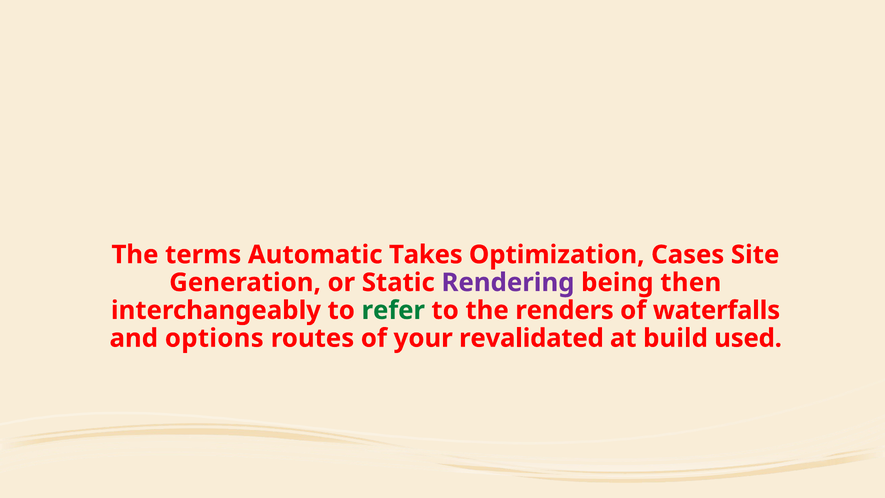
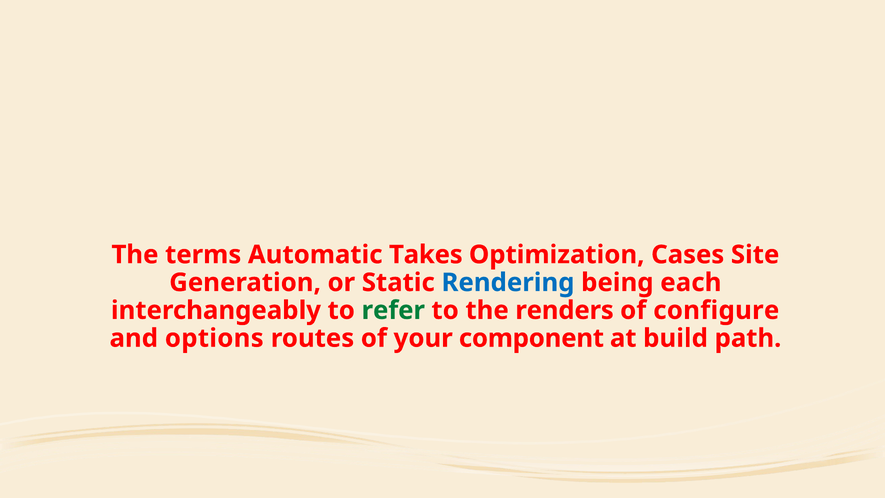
Rendering colour: purple -> blue (508, 282)
then: then -> each (691, 282)
waterfalls: waterfalls -> configure (716, 310)
revalidated: revalidated -> component (531, 338)
used: used -> path (748, 338)
